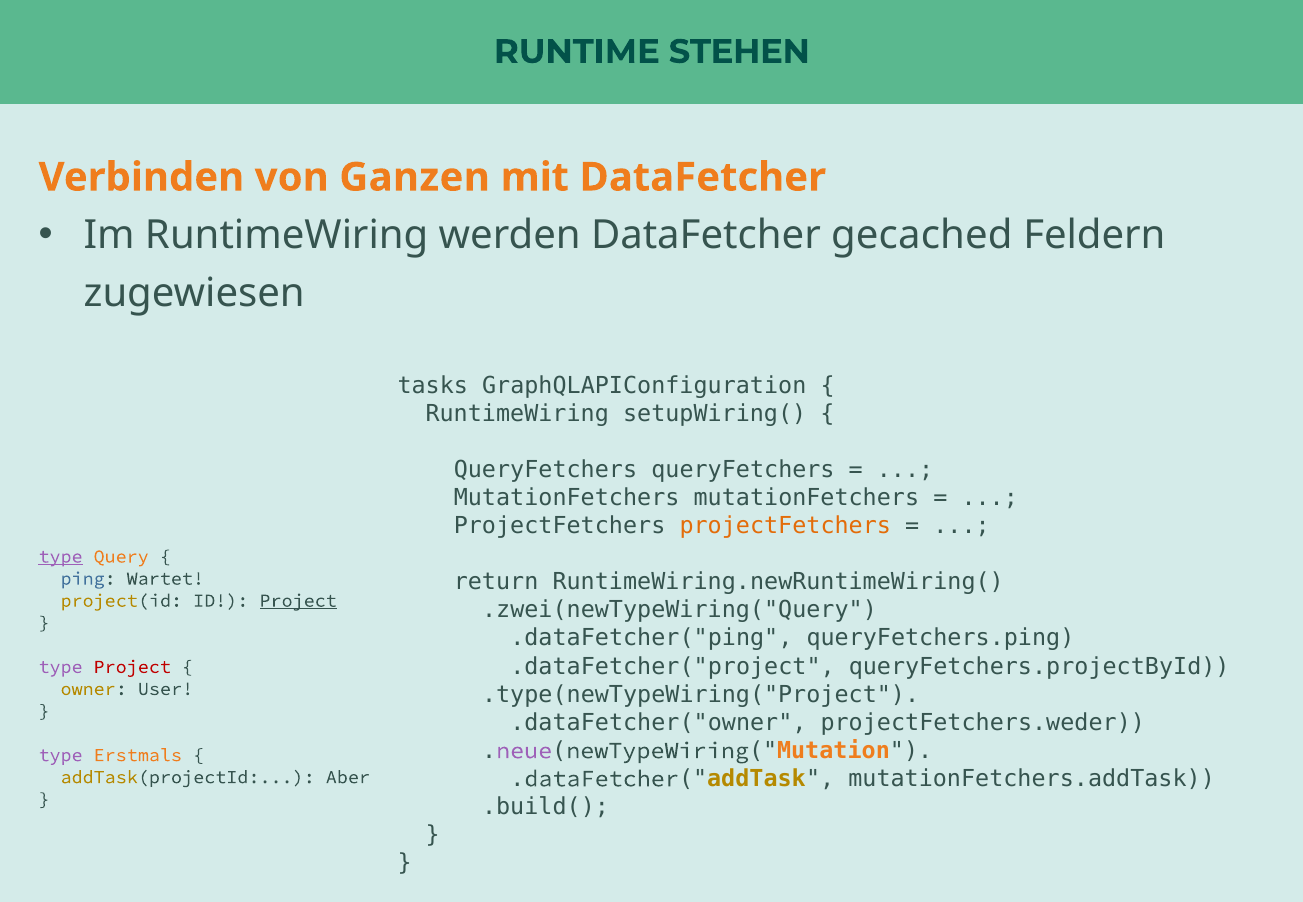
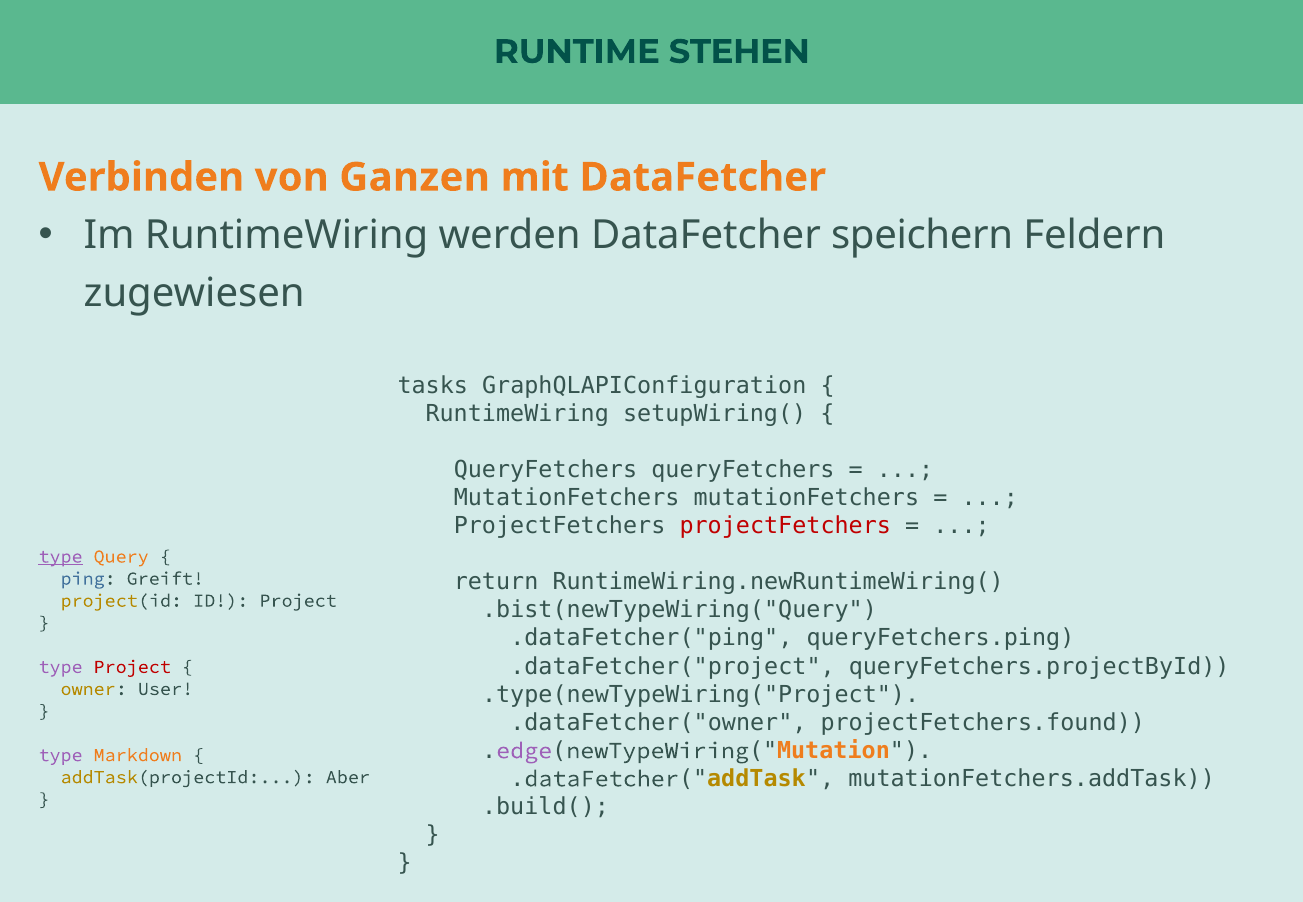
gecached: gecached -> speichern (922, 235)
projectFetchers colour: orange -> red (785, 526)
Wartet: Wartet -> Greift (165, 579)
Project underline: present -> none (298, 601)
.zwei(newTypeWiring("Query: .zwei(newTypeWiring("Query -> .bist(newTypeWiring("Query (679, 610)
projectFetchers.weder: projectFetchers.weder -> projectFetchers.found (983, 723)
neue: neue -> edge (524, 751)
Erstmals: Erstmals -> Markdown (138, 755)
